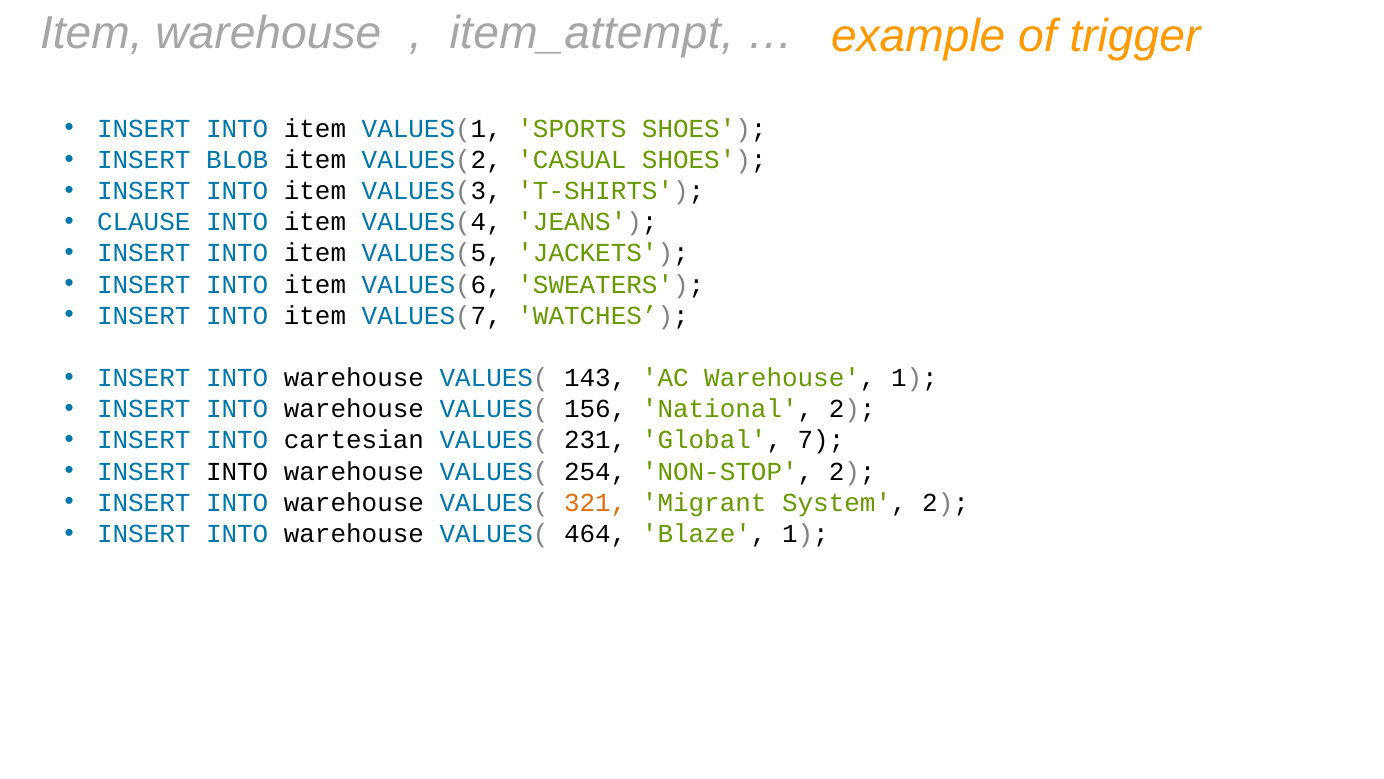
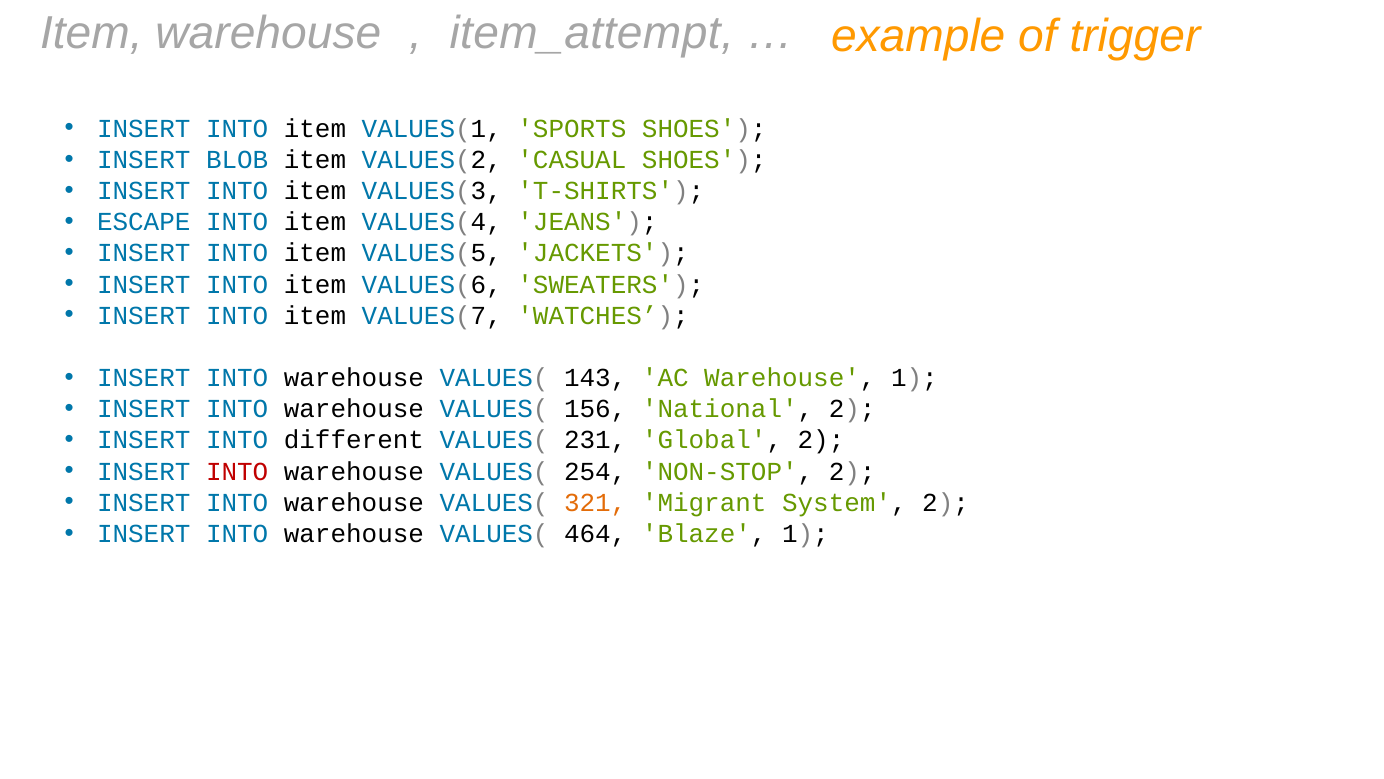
CLAUSE: CLAUSE -> ESCAPE (144, 222)
cartesian: cartesian -> different (354, 440)
Global 7: 7 -> 2 (821, 440)
INTO colour: black -> red (237, 471)
